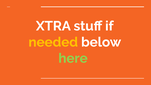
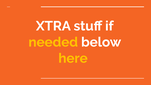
here colour: light green -> yellow (73, 58)
